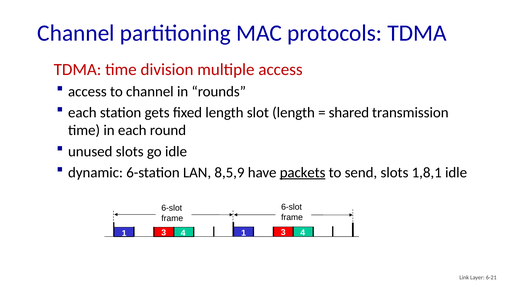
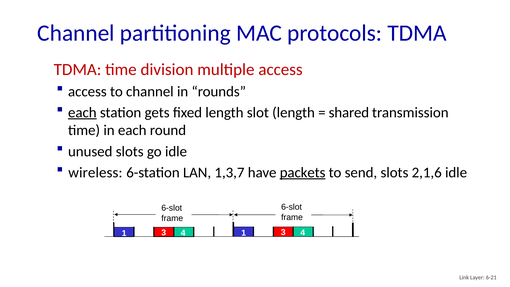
each underline: none -> present (82, 112)
dynamic: dynamic -> wireless (95, 172)
8,5,9: 8,5,9 -> 1,3,7 (229, 172)
1,8,1: 1,8,1 -> 2,1,6 (427, 172)
